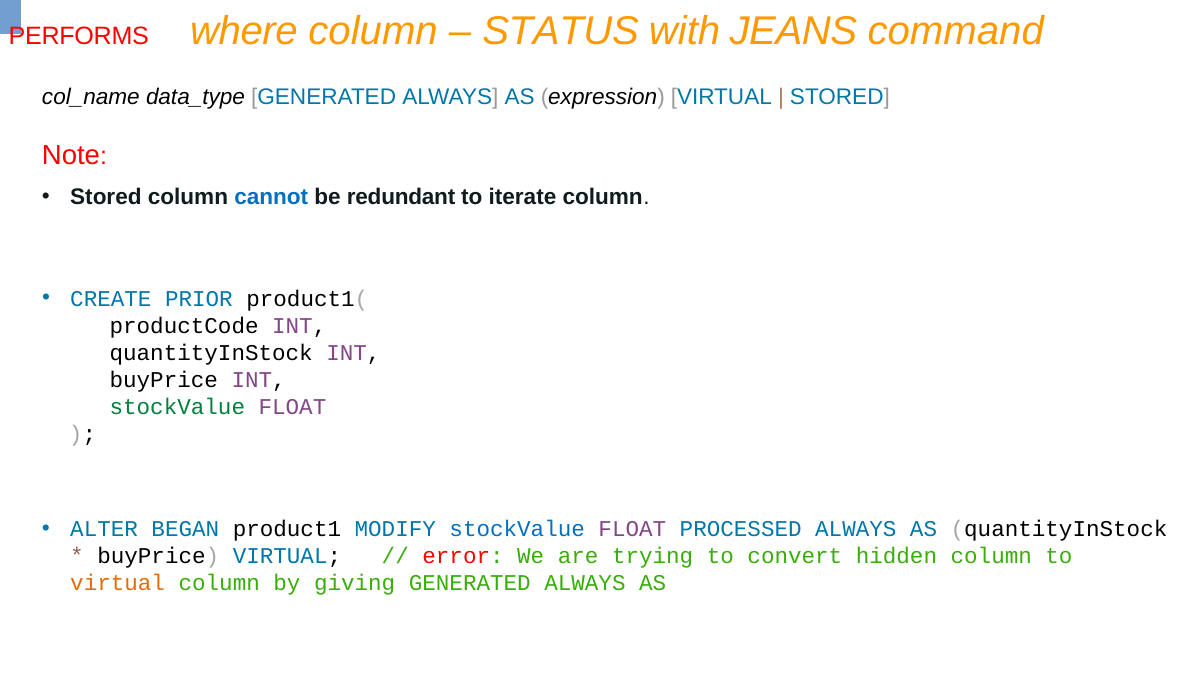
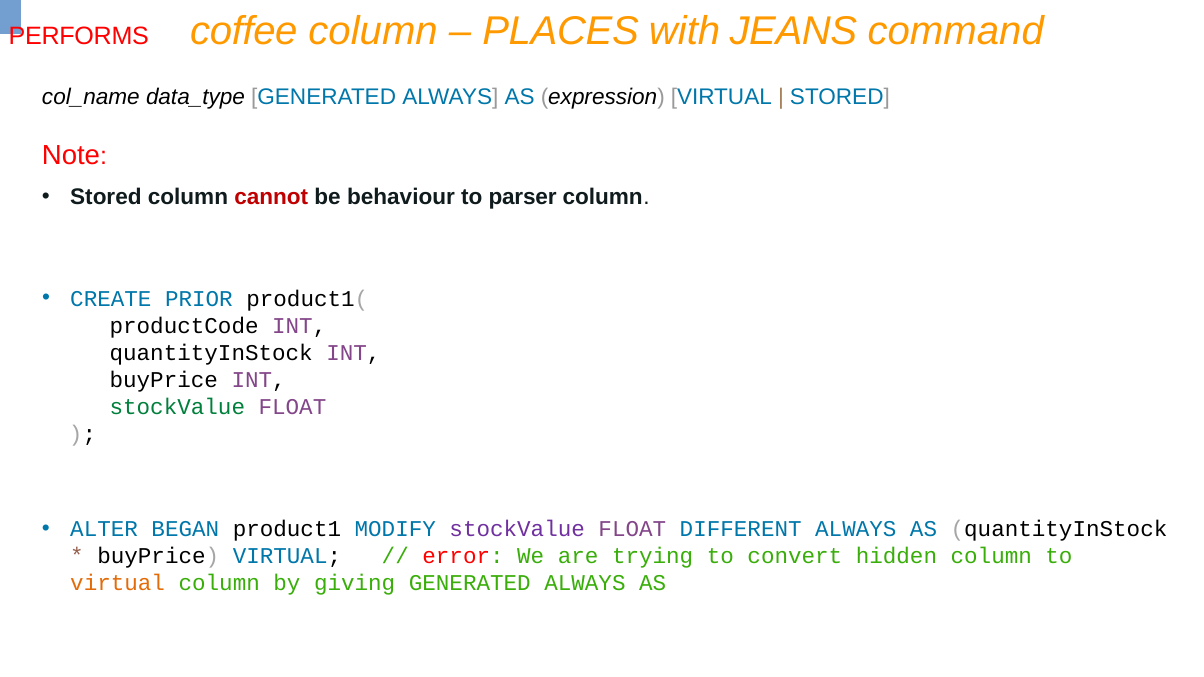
where: where -> coffee (244, 31)
STATUS: STATUS -> PLACES (561, 31)
cannot colour: blue -> red (271, 197)
redundant: redundant -> behaviour (401, 197)
iterate: iterate -> parser (523, 197)
stockValue colour: blue -> purple (517, 529)
PROCESSED: PROCESSED -> DIFFERENT (741, 529)
